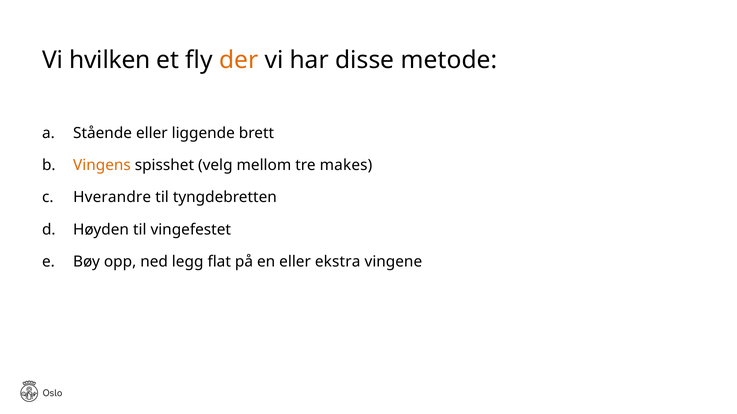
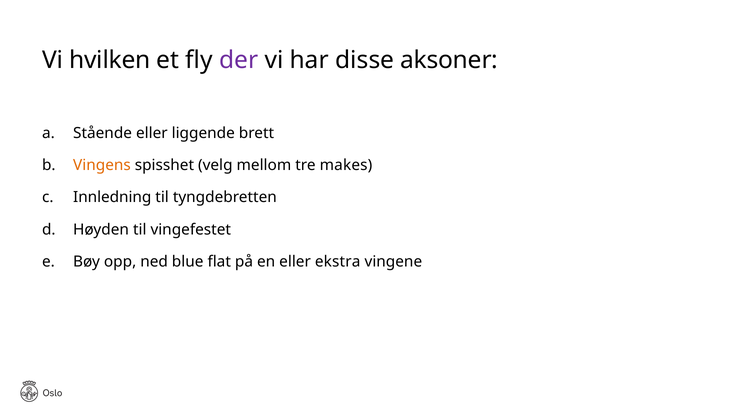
der colour: orange -> purple (239, 60)
metode: metode -> aksoner (449, 60)
Hverandre: Hverandre -> Innledning (112, 198)
legg: legg -> blue (188, 262)
